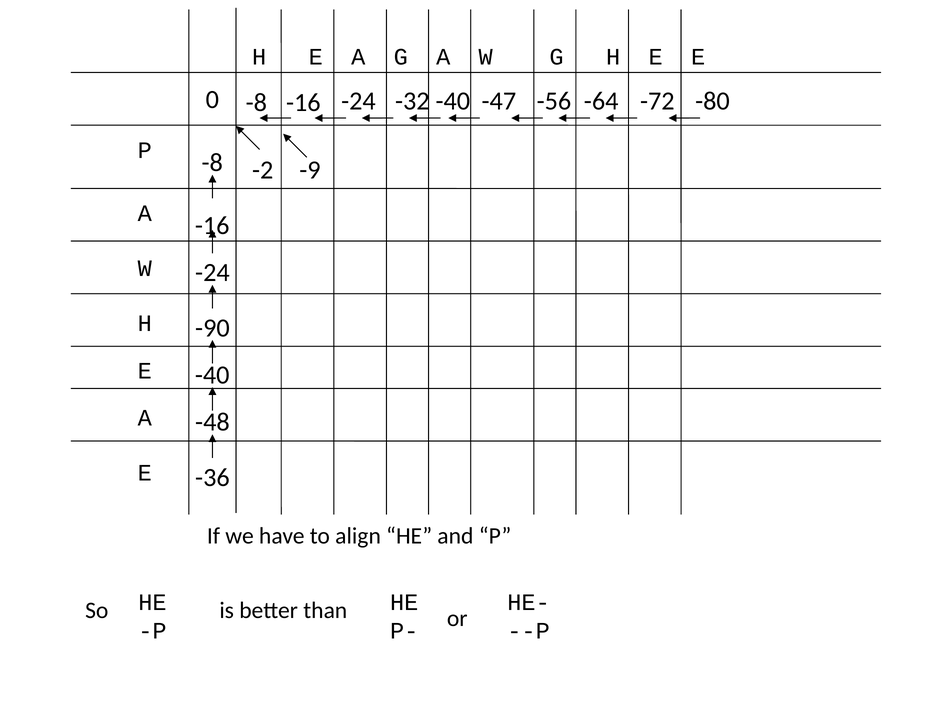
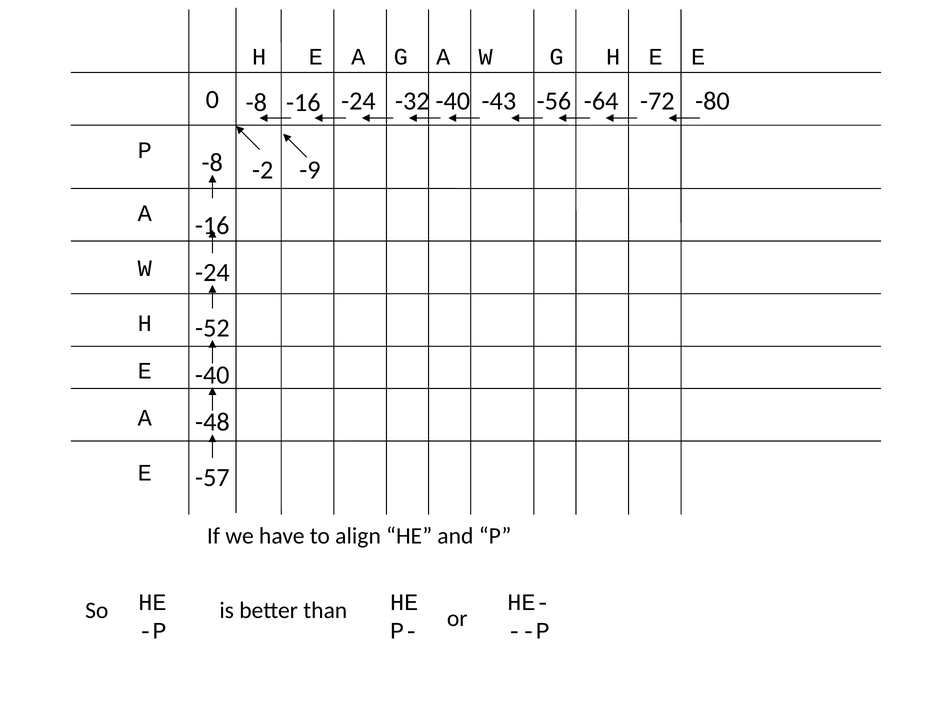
-47: -47 -> -43 (499, 101)
-90: -90 -> -52 (212, 328)
-36: -36 -> -57 (212, 477)
